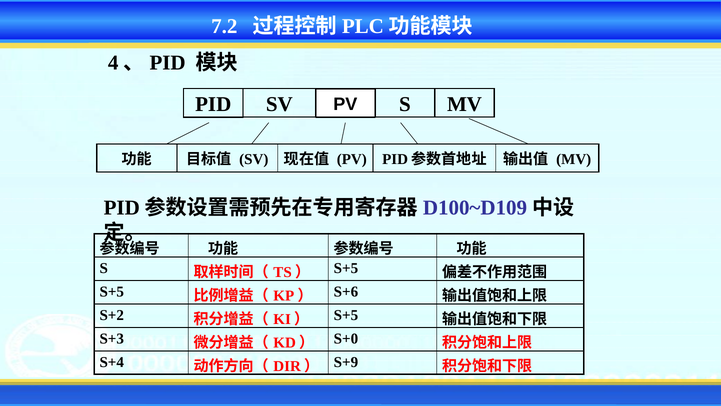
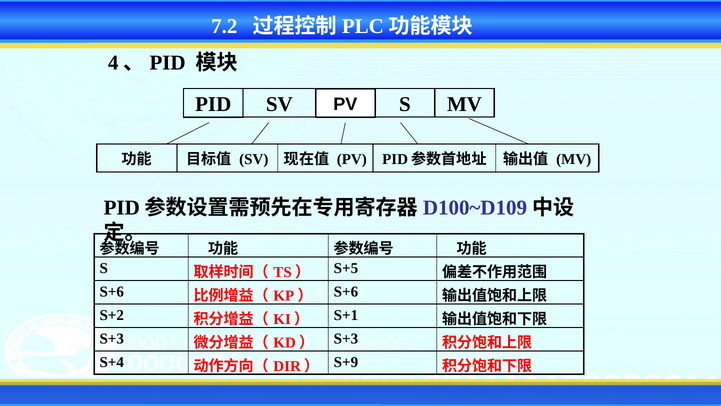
S+5: S+5 -> S+6 (112, 291)
S+5: S+5 -> S+1 (346, 315)
S+0: S+0 -> S+3 (346, 338)
